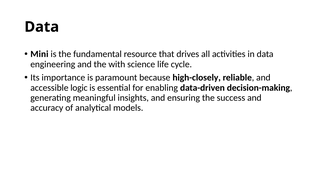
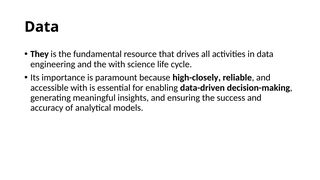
Mini: Mini -> They (40, 54)
accessible logic: logic -> with (79, 88)
